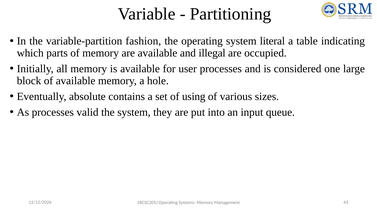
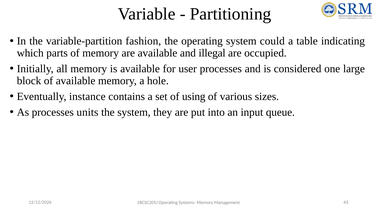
literal: literal -> could (272, 41)
absolute: absolute -> instance (87, 96)
valid: valid -> units (87, 112)
